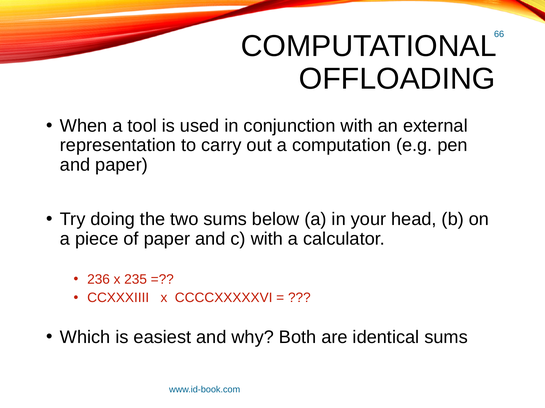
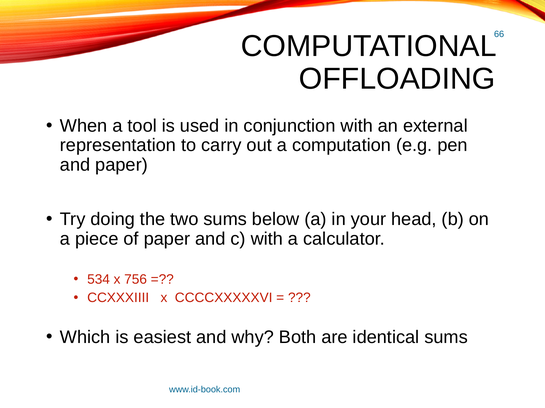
236: 236 -> 534 (99, 280)
235: 235 -> 756 (136, 280)
